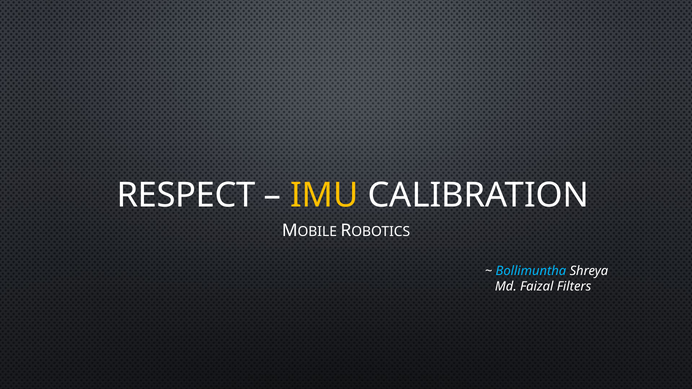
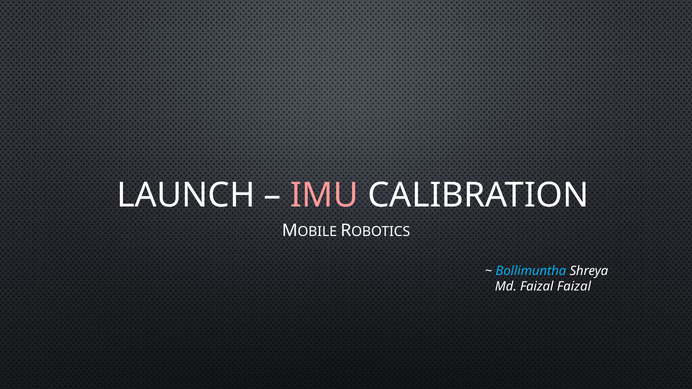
RESPECT: RESPECT -> LAUNCH (186, 195)
IMU colour: yellow -> pink (324, 195)
Faizal Filters: Filters -> Faizal (574, 287)
